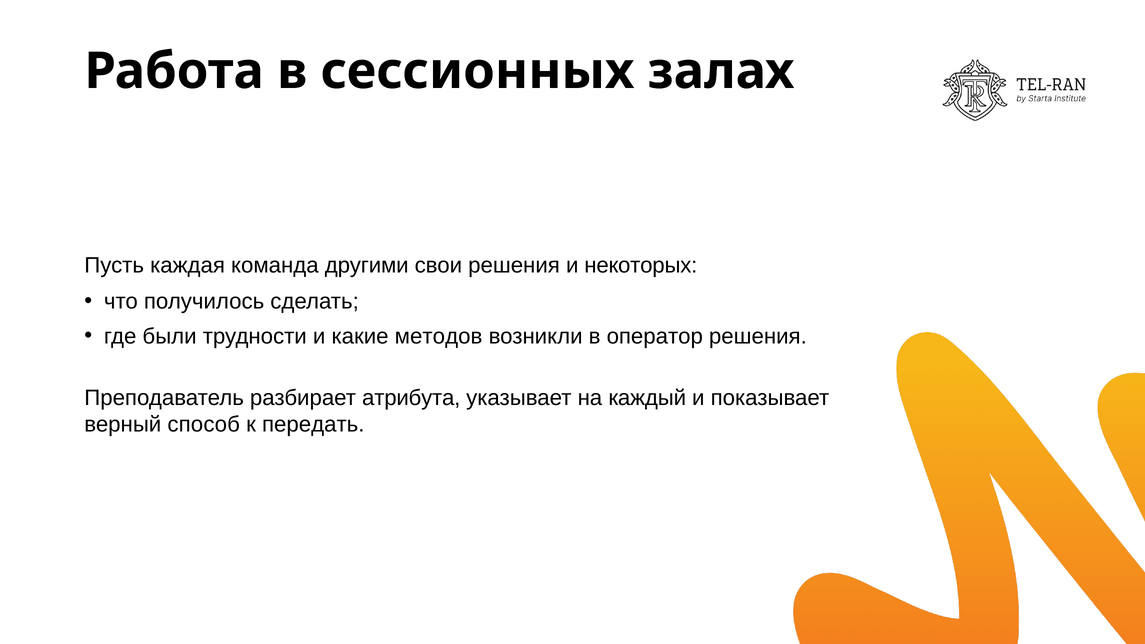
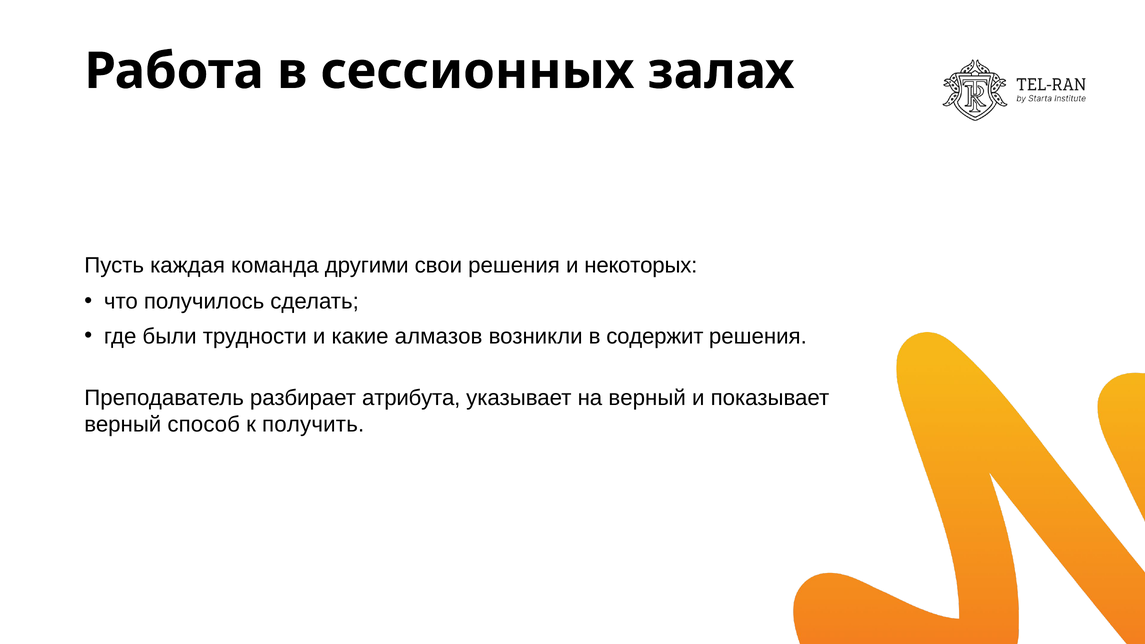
методов: методов -> алмазов (439, 336)
оператор: оператор -> содержит (655, 336)
на каждый: каждый -> верный (647, 398)
передать: передать -> получить (313, 425)
